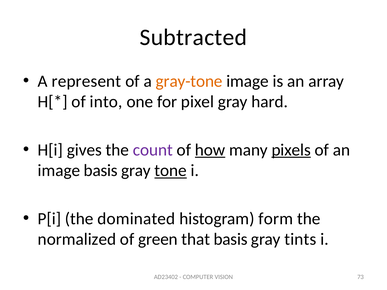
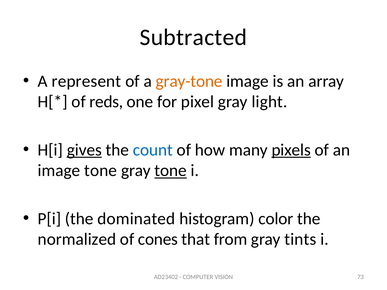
into: into -> reds (106, 102)
hard: hard -> light (270, 102)
gives underline: none -> present (84, 150)
count colour: purple -> blue (153, 150)
how underline: present -> none (210, 150)
image basis: basis -> tone (101, 171)
form: form -> color (276, 219)
green: green -> cones (158, 239)
that basis: basis -> from (231, 239)
